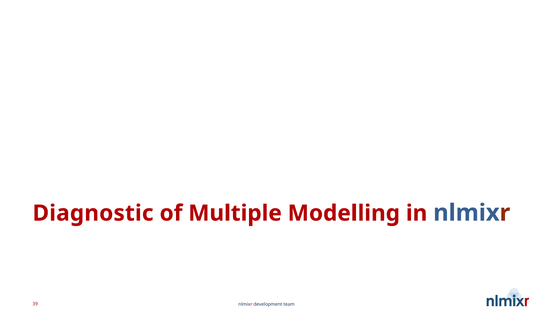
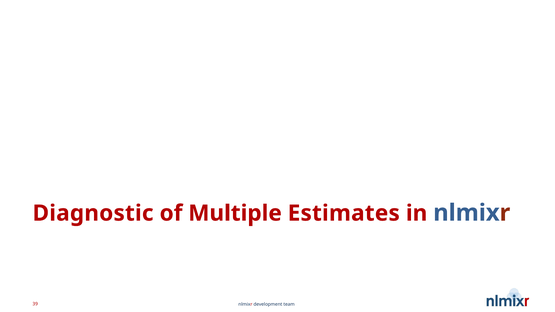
Modelling: Modelling -> Estimates (344, 213)
